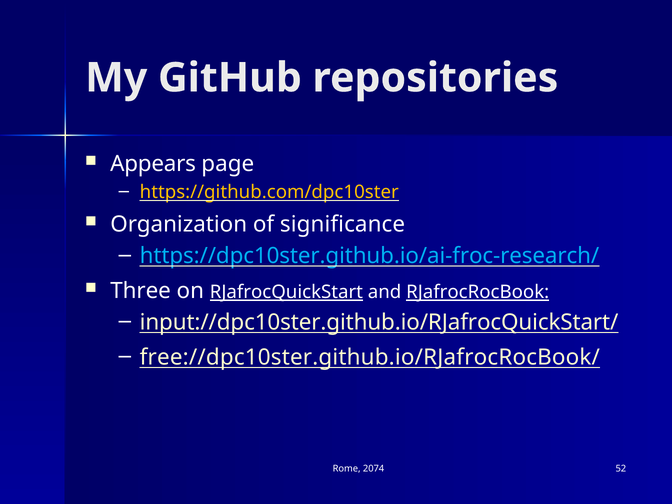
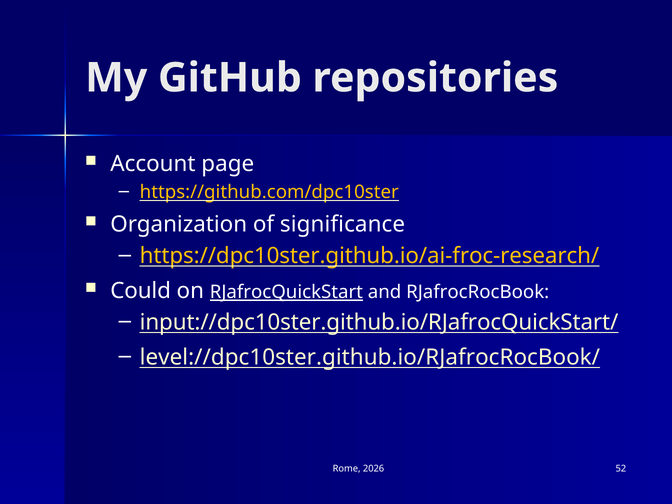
Appears: Appears -> Account (153, 164)
https://dpc10ster.github.io/ai-froc-research/ colour: light blue -> yellow (369, 256)
Three: Three -> Could (141, 291)
RJafrocRocBook underline: present -> none (478, 292)
free://dpc10ster.github.io/RJafrocRocBook/: free://dpc10ster.github.io/RJafrocRocBook/ -> level://dpc10ster.github.io/RJafrocRocBook/ (370, 357)
2074: 2074 -> 2026 (374, 469)
